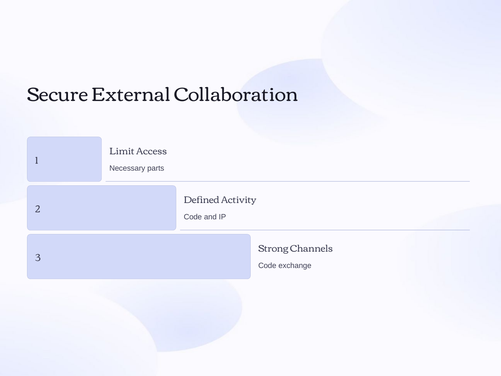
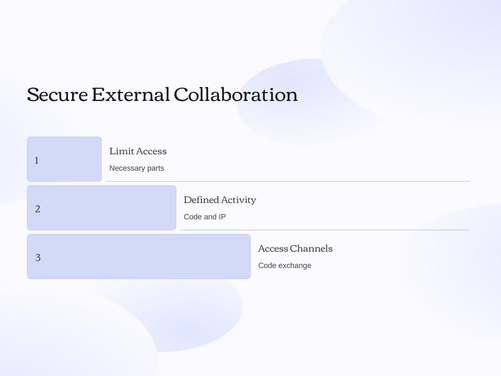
Strong: Strong -> Access (273, 249)
